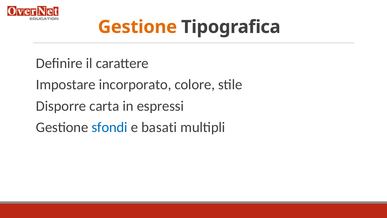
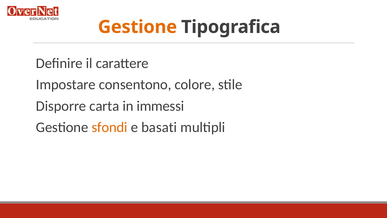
incorporato: incorporato -> consentono (135, 85)
espressi: espressi -> immessi (160, 106)
sfondi colour: blue -> orange (110, 127)
